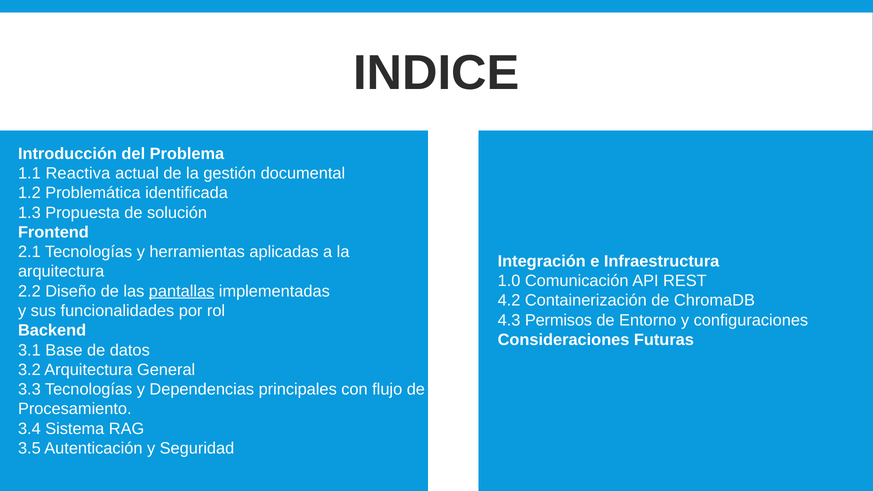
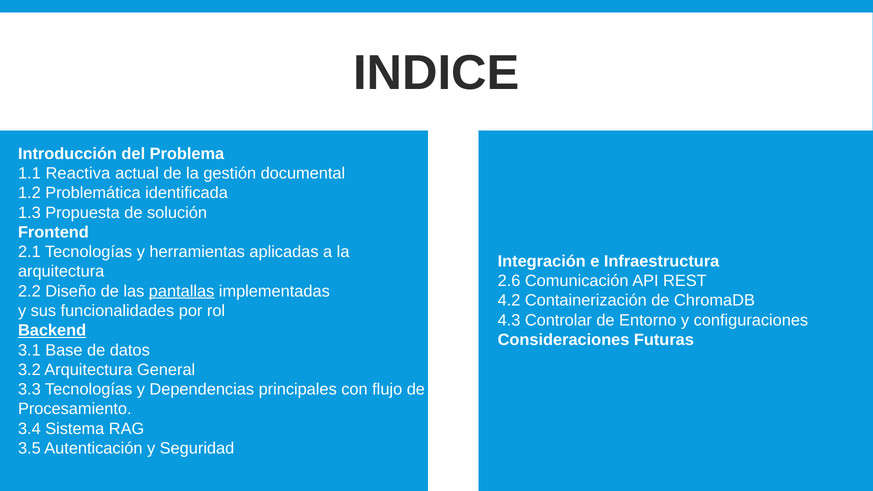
1.0: 1.0 -> 2.6 (509, 281)
Permisos: Permisos -> Controlar (558, 320)
Backend underline: none -> present (52, 331)
